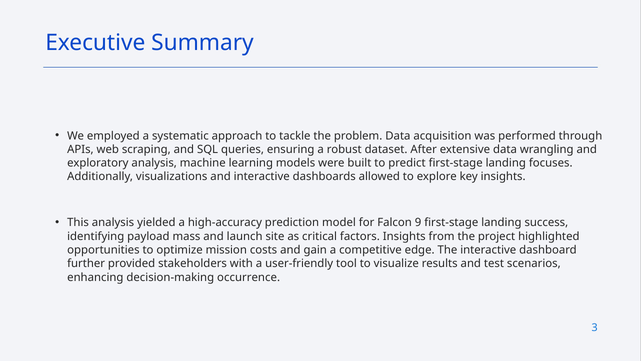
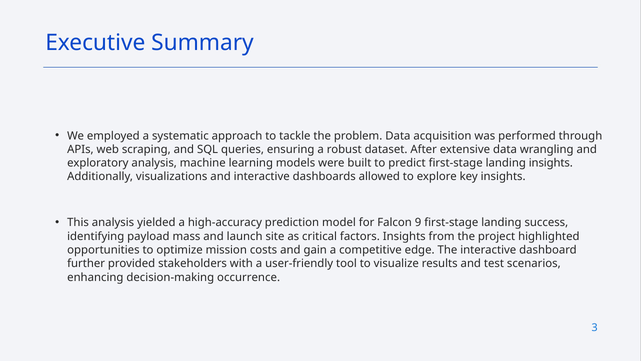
landing focuses: focuses -> insights (551, 163)
